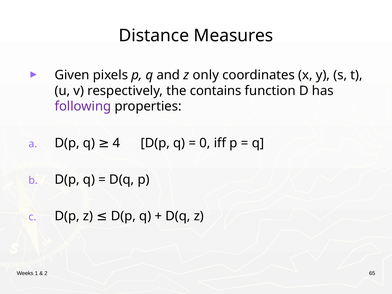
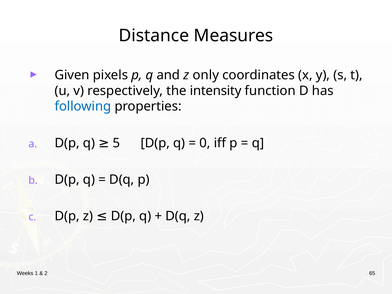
contains: contains -> intensity (216, 91)
following colour: purple -> blue (83, 106)
4: 4 -> 5 (116, 143)
